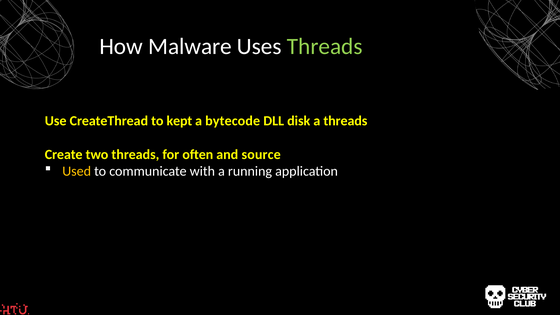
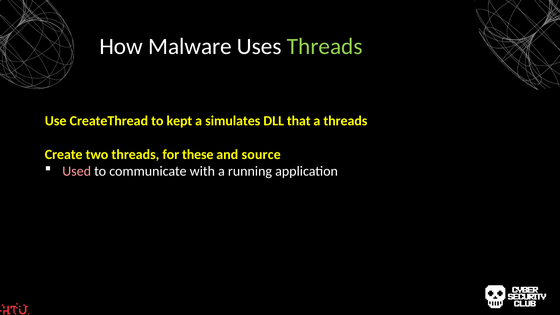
bytecode: bytecode -> simulates (233, 121)
disk: disk -> that (299, 121)
often: often -> these (198, 155)
Used colour: yellow -> pink (77, 171)
